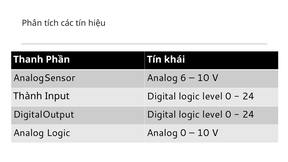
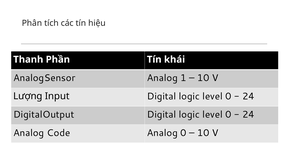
6: 6 -> 1 (183, 78)
Thành: Thành -> Lượng (28, 96)
Analog Logic: Logic -> Code (58, 133)
